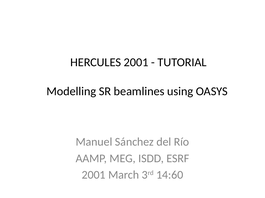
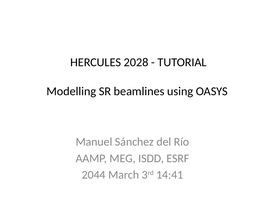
HERCULES 2001: 2001 -> 2028 (136, 62)
2001: 2001 -> 2044 (94, 175)
14:60: 14:60 -> 14:41 (170, 175)
